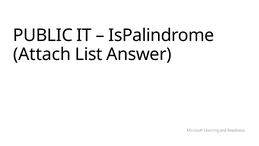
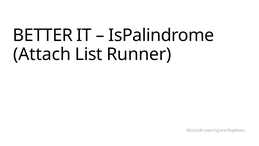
PUBLIC: PUBLIC -> BETTER (43, 35)
Answer: Answer -> Runner (139, 54)
